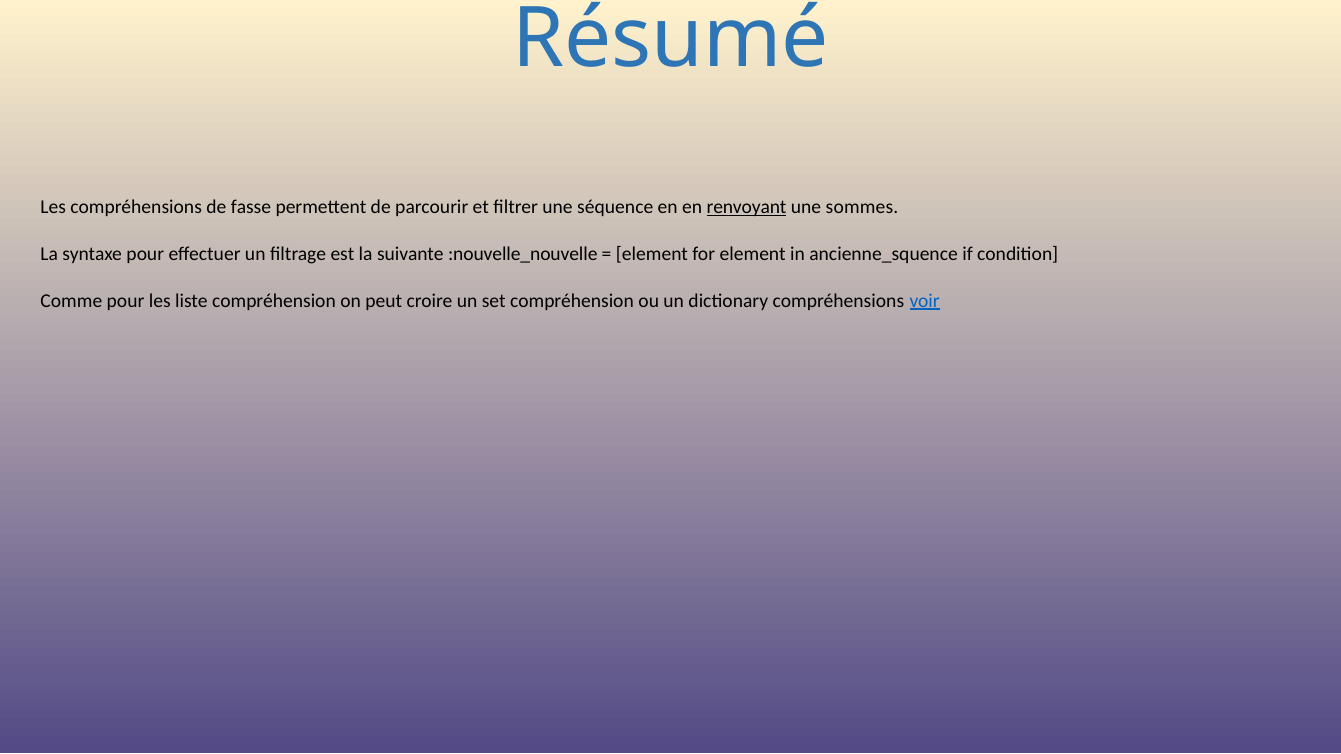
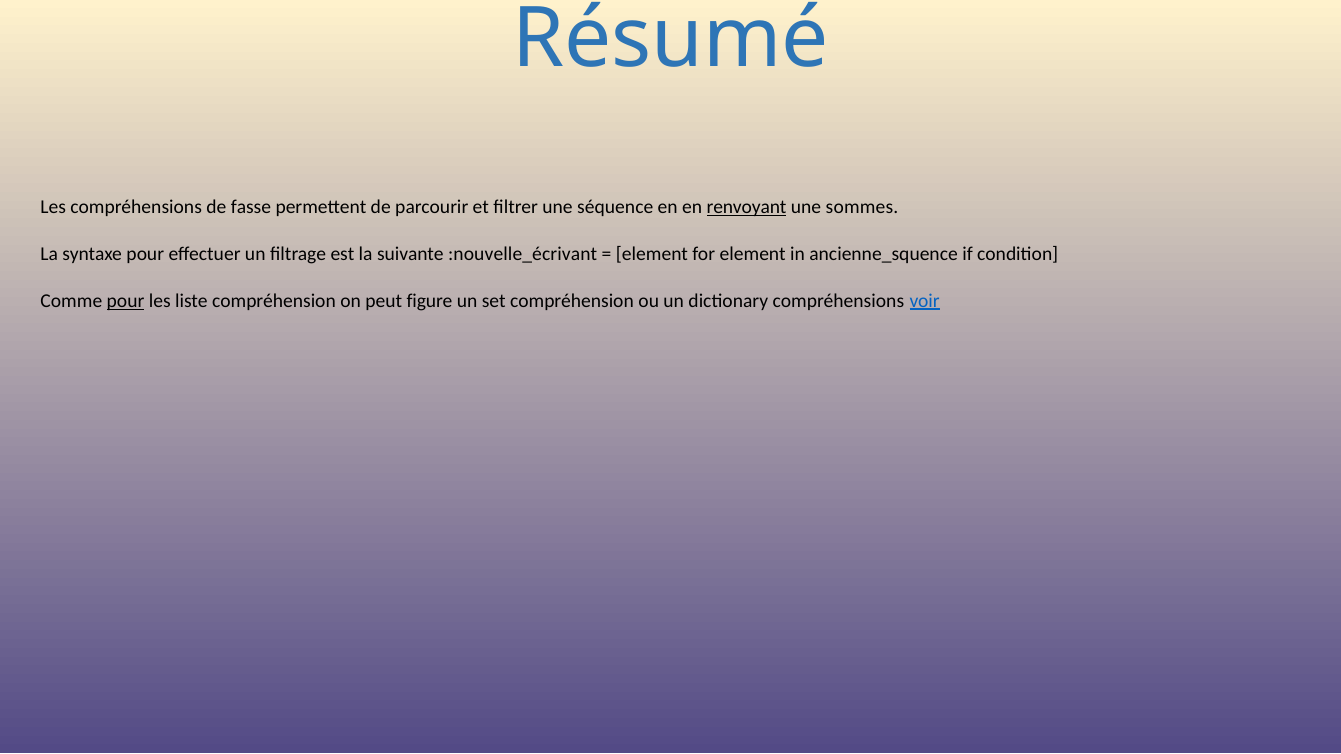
:nouvelle_nouvelle: :nouvelle_nouvelle -> :nouvelle_écrivant (523, 254)
pour underline: none -> present (125, 301)
croire: croire -> figure (430, 301)
